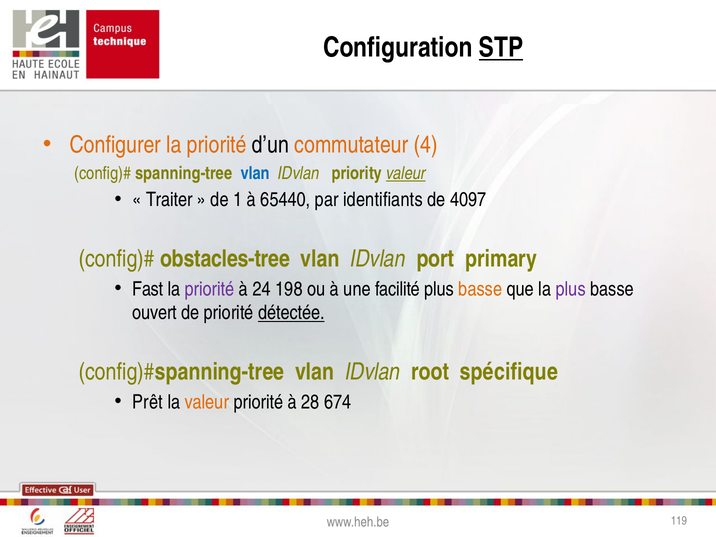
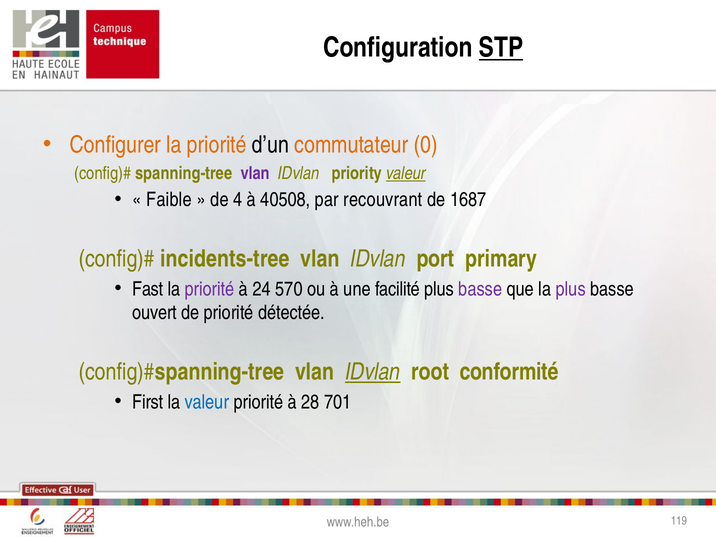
4: 4 -> 0 (426, 145)
vlan colour: blue -> purple (255, 173)
Traiter: Traiter -> Faible (169, 200)
1: 1 -> 4 (238, 200)
65440: 65440 -> 40508 (285, 200)
identifiants: identifiants -> recouvrant (383, 200)
4097: 4097 -> 1687 (468, 200)
obstacles-tree: obstacles-tree -> incidents-tree (225, 259)
198: 198 -> 570 (289, 289)
basse colour: orange -> purple (480, 289)
détectée underline: present -> none (291, 313)
IDvlan underline: none -> present (373, 372)
spécifique: spécifique -> conformité (509, 372)
Prêt: Prêt -> First (148, 402)
valeur colour: orange -> blue (207, 402)
674: 674 -> 701 (338, 402)
